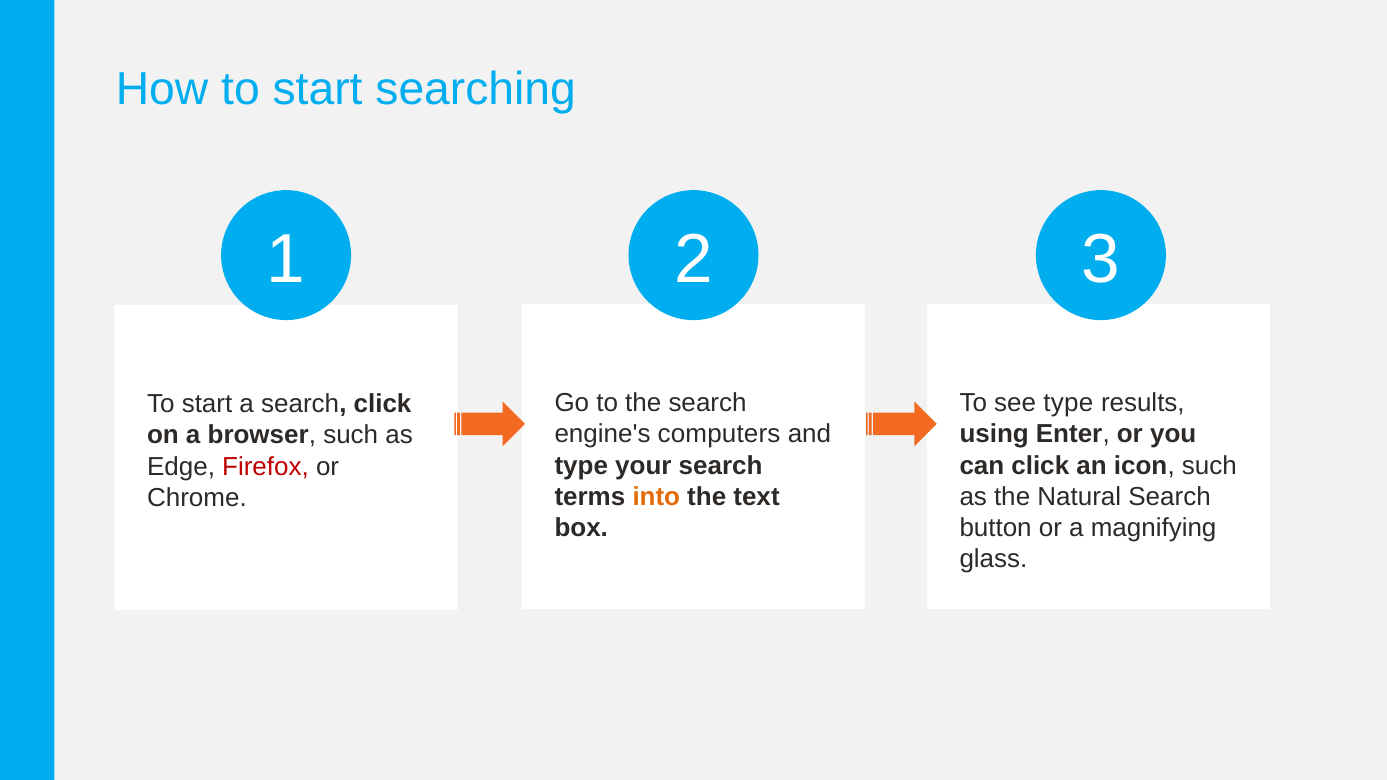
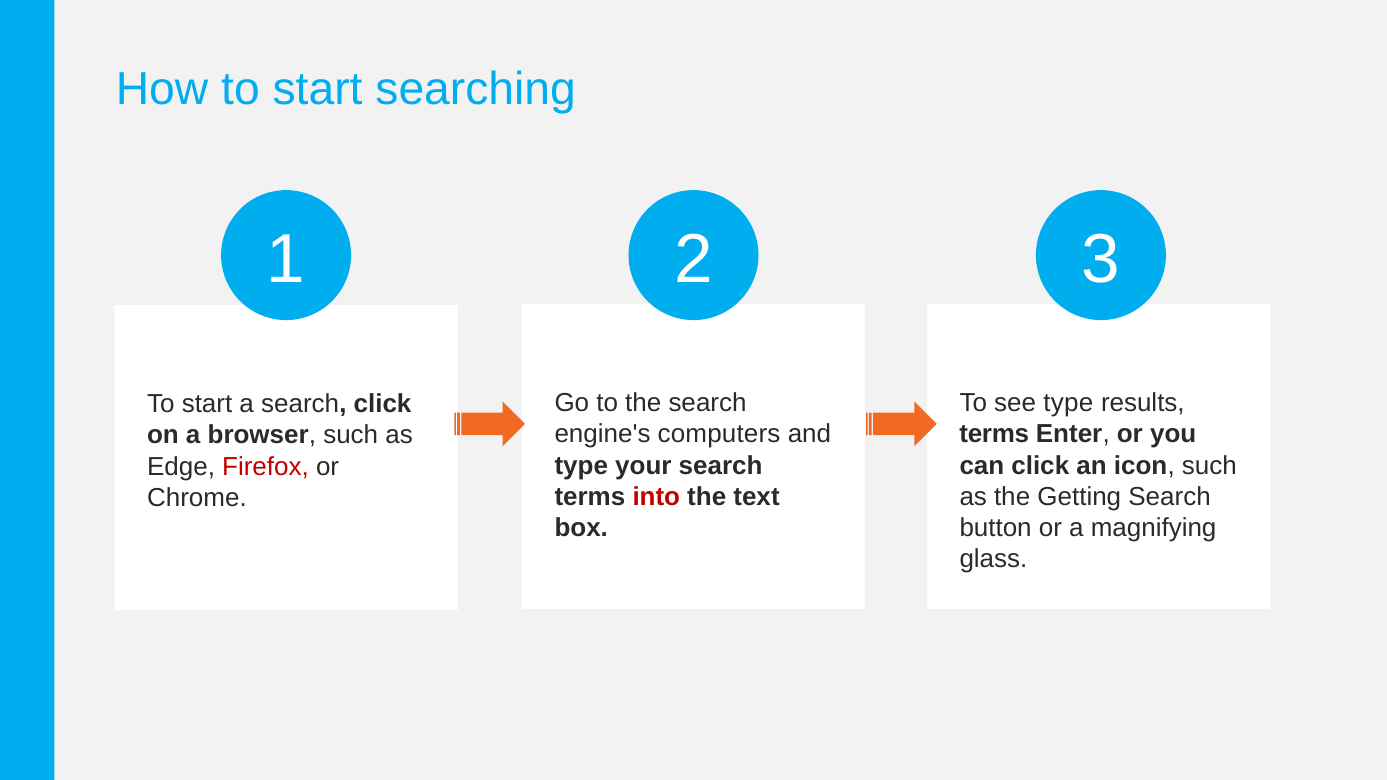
using: using -> terms (994, 434)
into colour: orange -> red (656, 497)
Natural: Natural -> Getting (1079, 497)
